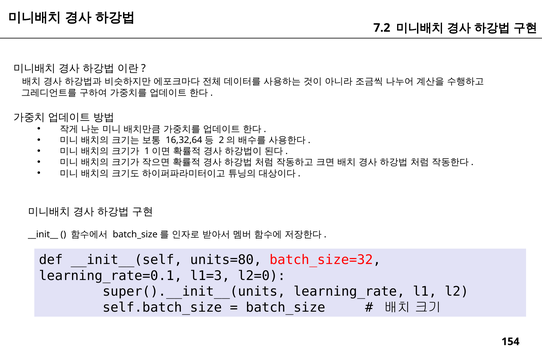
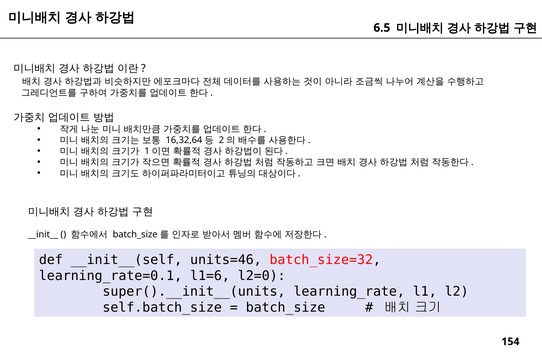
7.2: 7.2 -> 6.5 (382, 28)
units=80: units=80 -> units=46 (226, 260)
l1=3: l1=3 -> l1=6 (210, 276)
